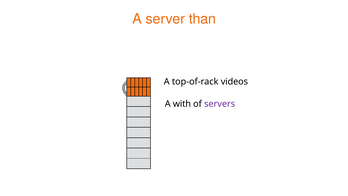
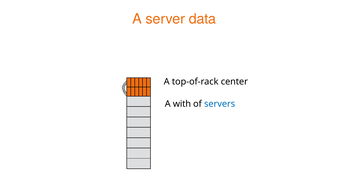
than: than -> data (202, 19)
videos: videos -> center (234, 82)
servers colour: purple -> blue (220, 104)
